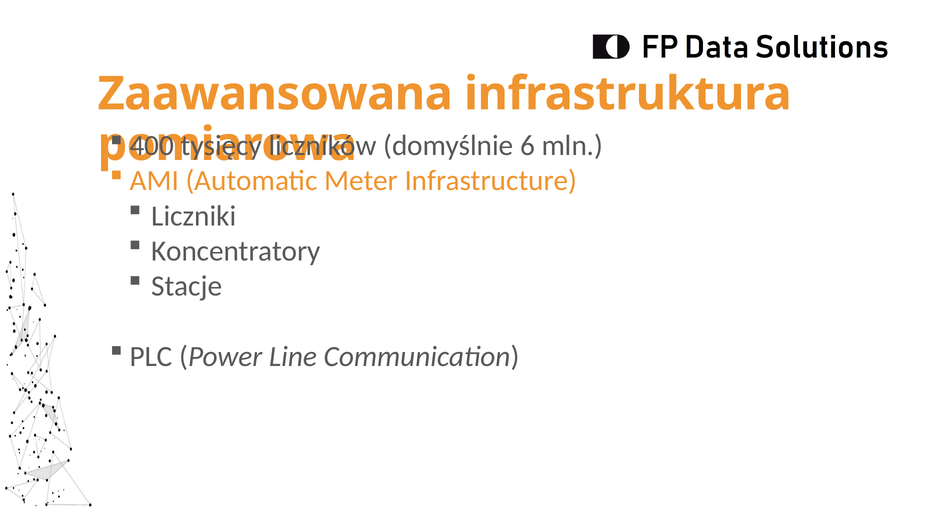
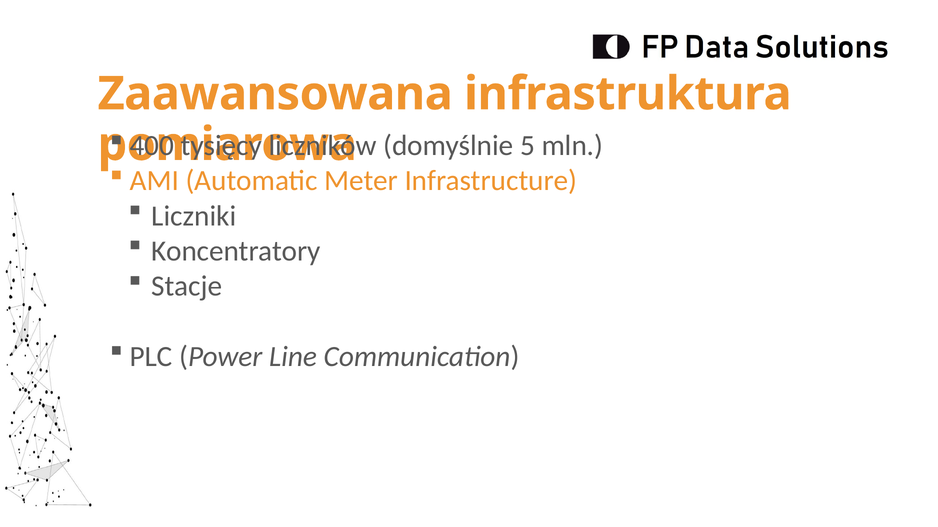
6: 6 -> 5 (527, 146)
